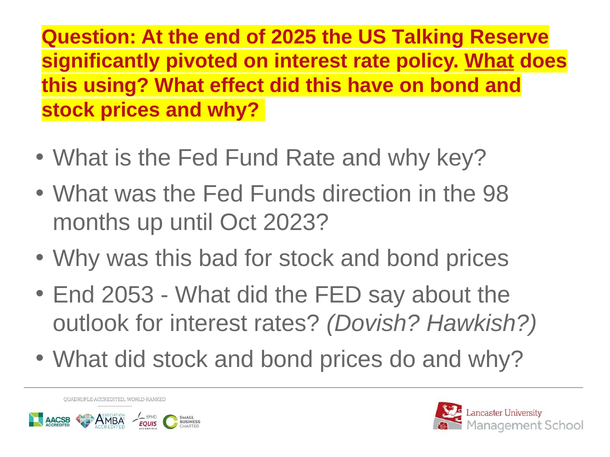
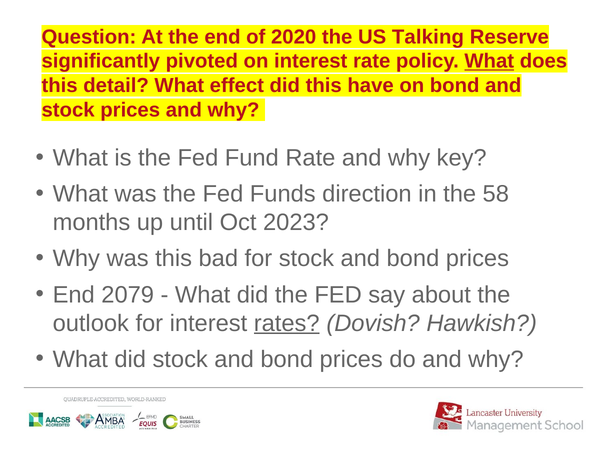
2025: 2025 -> 2020 (294, 37)
using: using -> detail (116, 86)
98: 98 -> 58 (496, 194)
2053: 2053 -> 2079 (128, 295)
rates underline: none -> present (287, 324)
